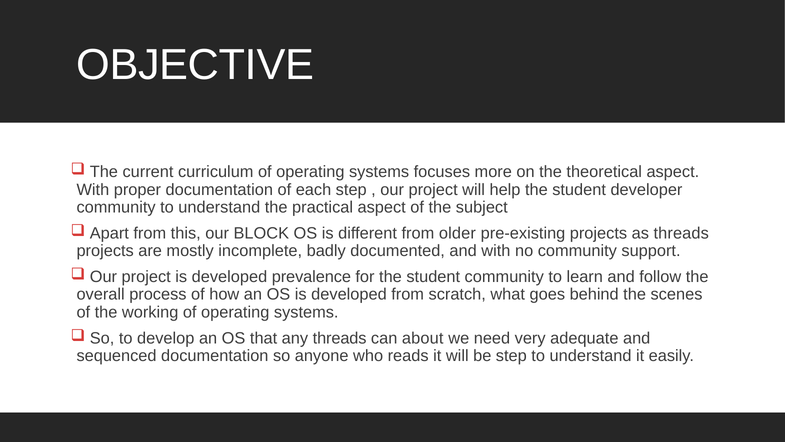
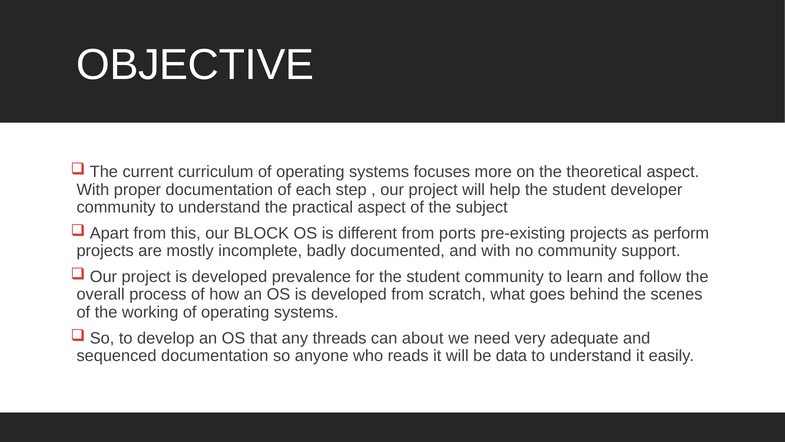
older: older -> ports (457, 233)
as threads: threads -> perform (681, 233)
be step: step -> data (511, 355)
